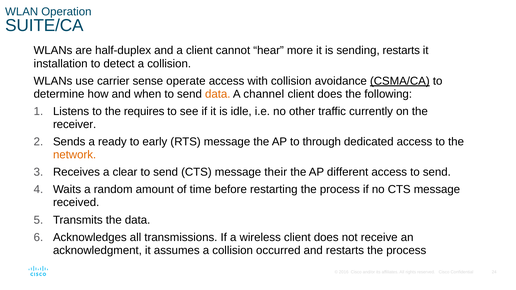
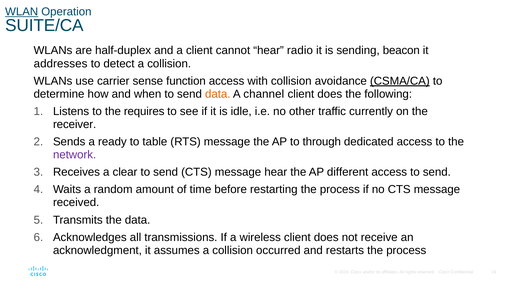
WLAN underline: none -> present (22, 12)
more: more -> radio (300, 51)
sending restarts: restarts -> beacon (401, 51)
installation: installation -> addresses (61, 64)
operate: operate -> function (186, 81)
early: early -> table (155, 142)
network colour: orange -> purple (75, 155)
message their: their -> hear (276, 172)
